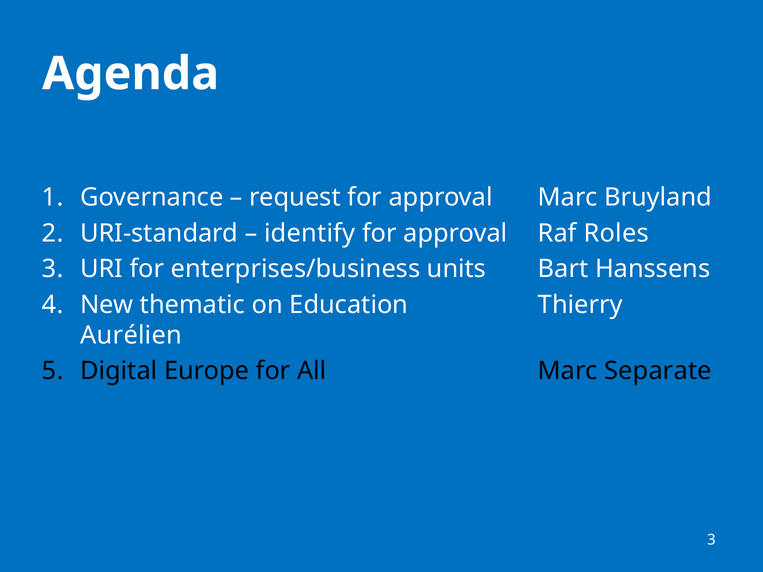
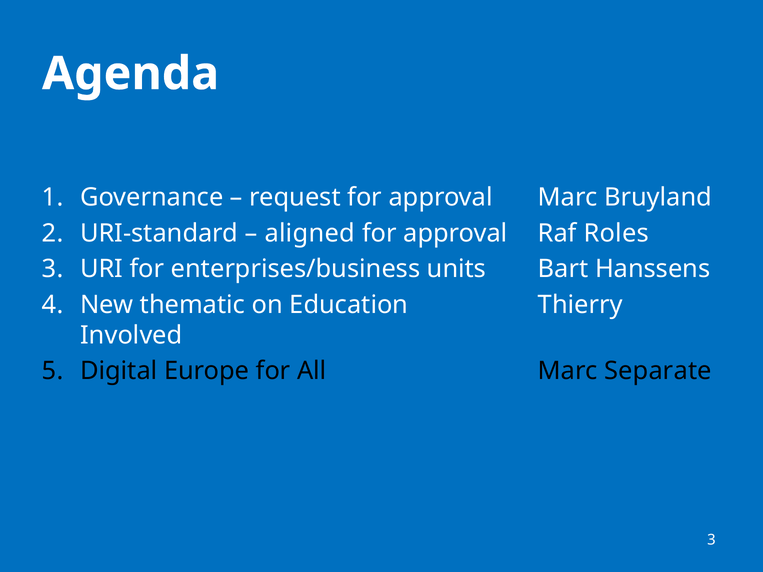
identify: identify -> aligned (310, 233)
Aurélien: Aurélien -> Involved (131, 335)
